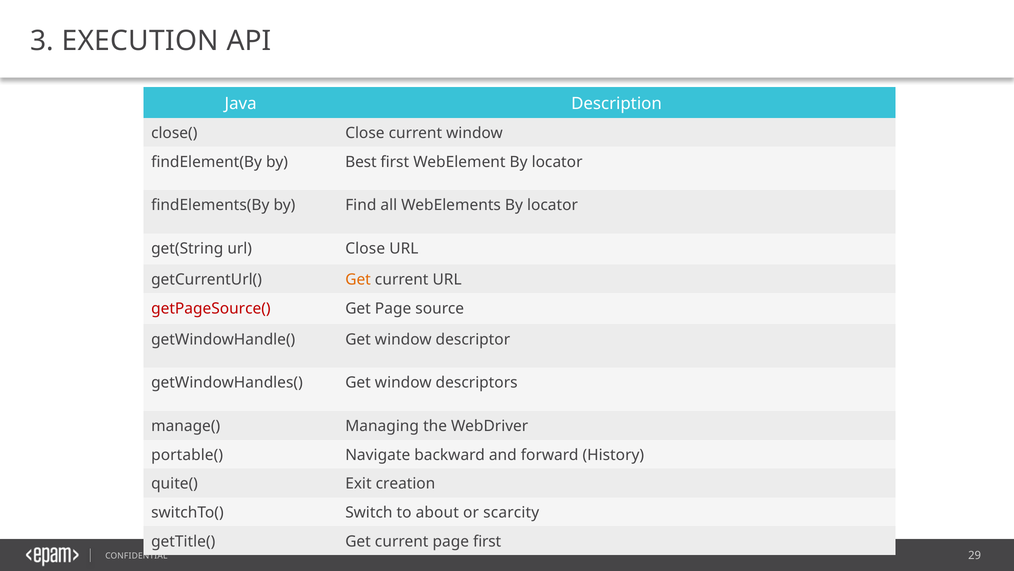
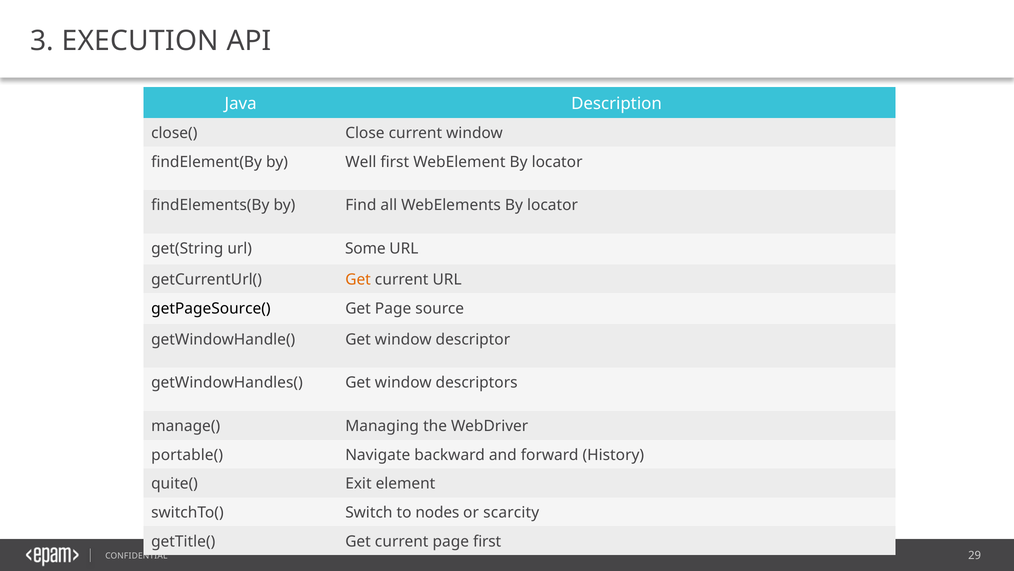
Best: Best -> Well (361, 162)
url Close: Close -> Some (365, 249)
getPageSource( colour: red -> black (211, 308)
creation: creation -> element (405, 483)
about: about -> nodes (437, 512)
